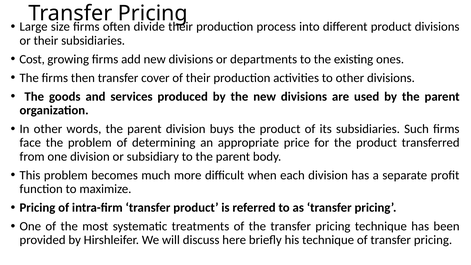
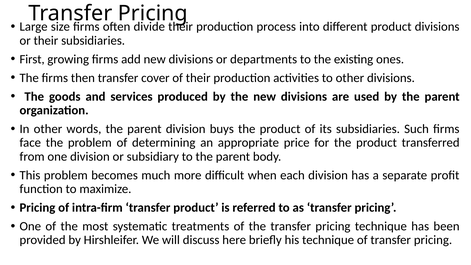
Cost: Cost -> First (32, 59)
